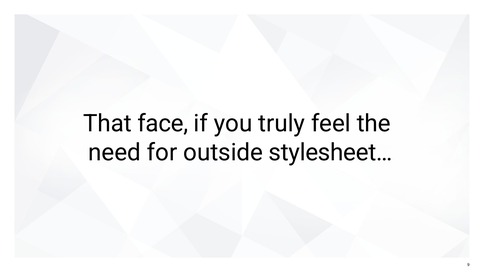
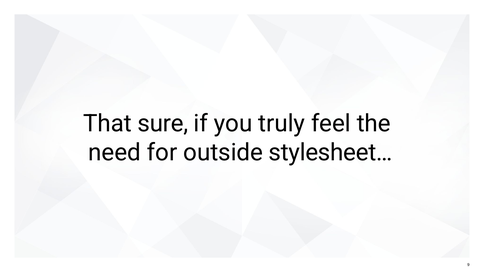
face: face -> sure (163, 124)
